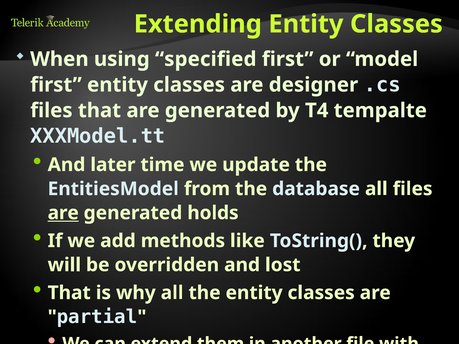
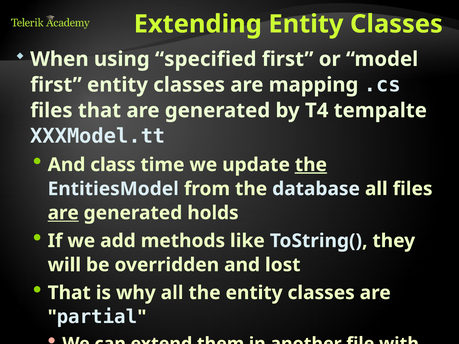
designer: designer -> mapping (314, 85)
And later: later -> class (113, 165)
the underline: none -> present (311, 165)
